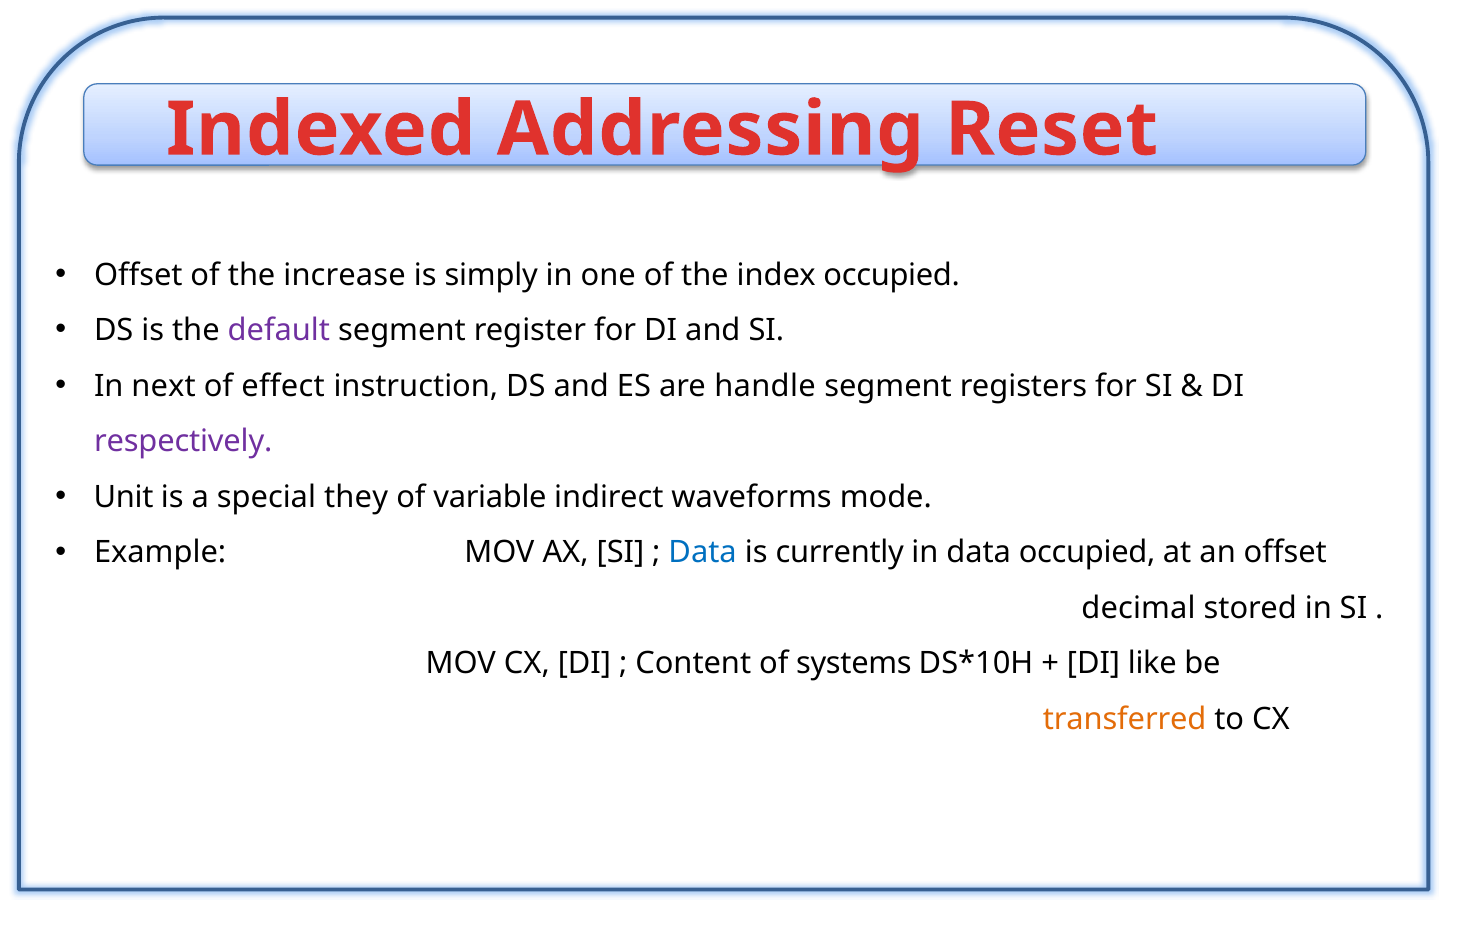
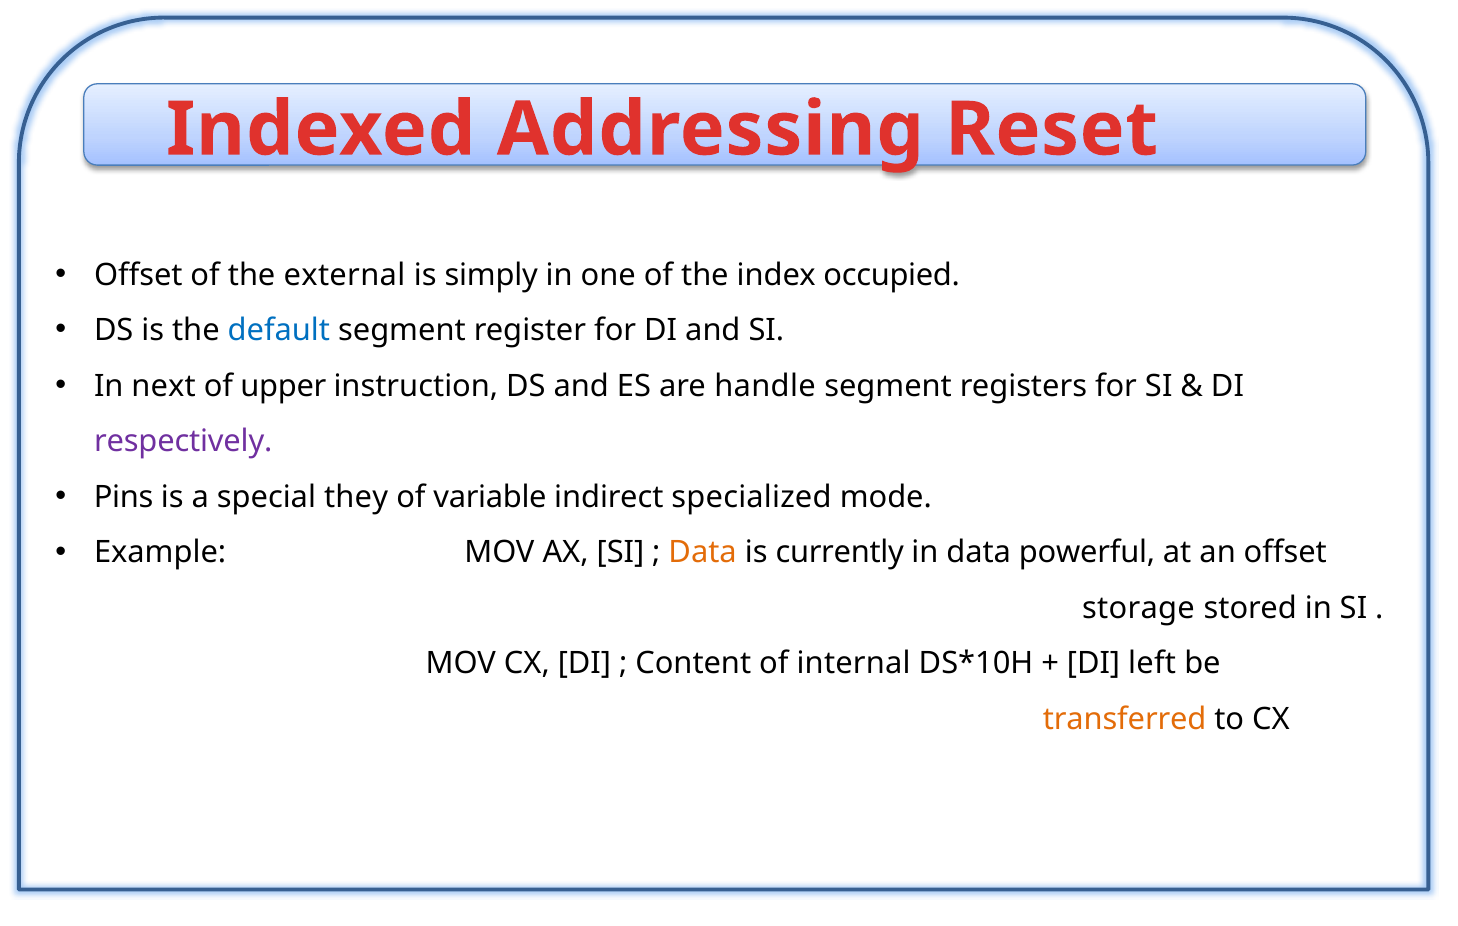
increase: increase -> external (344, 275)
default colour: purple -> blue (279, 330)
effect: effect -> upper (283, 386)
Unit: Unit -> Pins (124, 497)
waveforms: waveforms -> specialized (752, 497)
Data colour: blue -> orange (703, 552)
data occupied: occupied -> powerful (1087, 552)
decimal: decimal -> storage (1138, 608)
systems: systems -> internal (854, 664)
like: like -> left (1152, 664)
